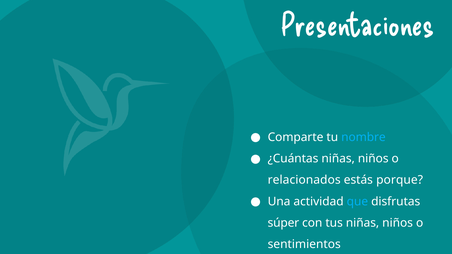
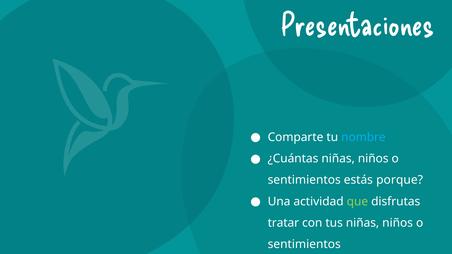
relacionados: relacionados -> sentimientos (304, 180)
que colour: light blue -> light green (357, 202)
súper: súper -> tratar (283, 223)
